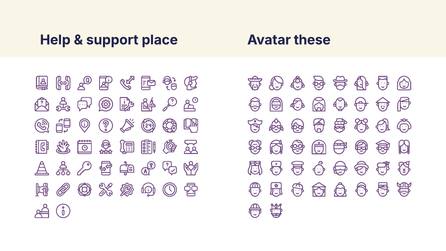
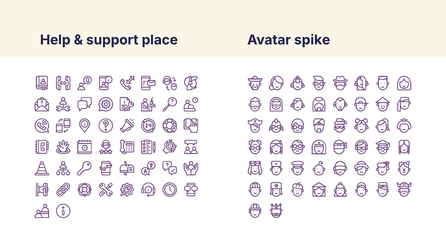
these: these -> spike (312, 40)
